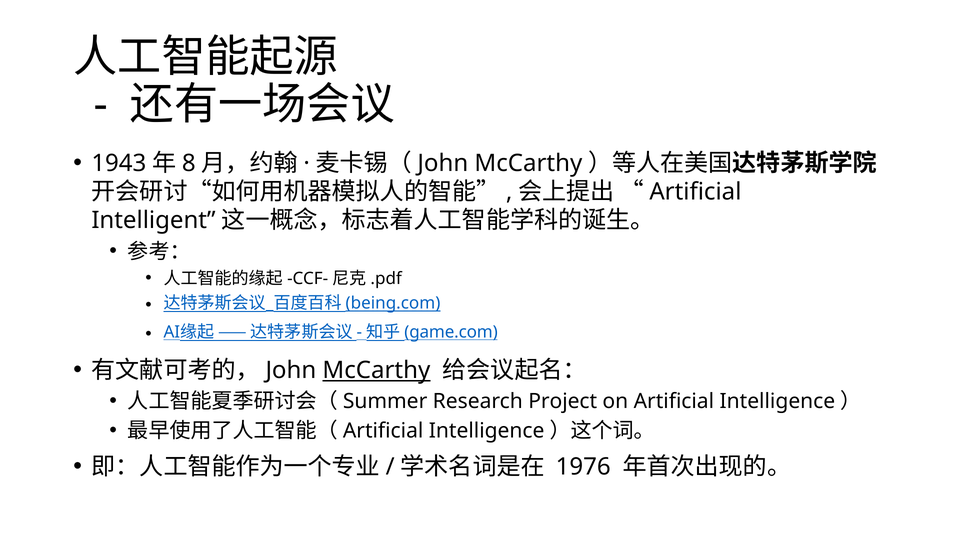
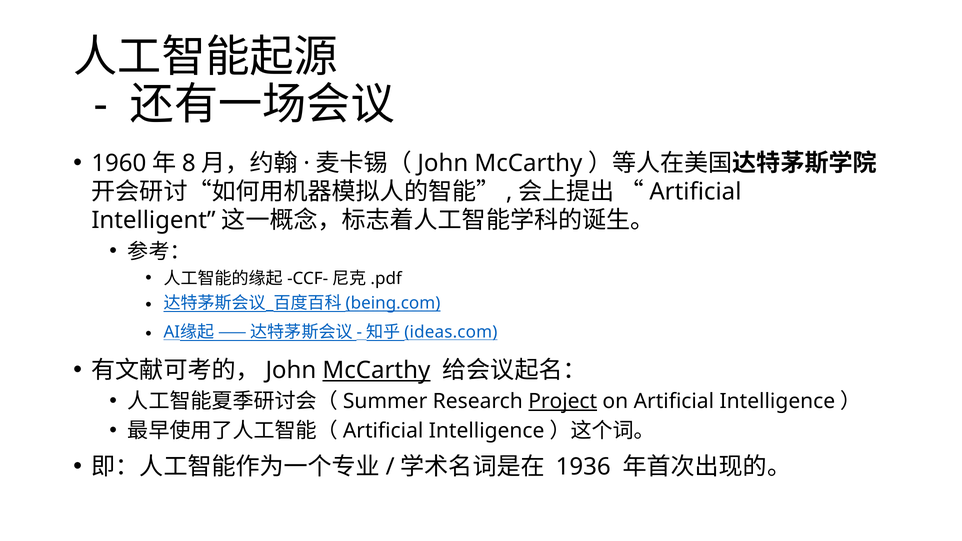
1943: 1943 -> 1960 (119, 163)
game.com: game.com -> ideas.com (451, 332)
Project underline: none -> present (563, 401)
1976: 1976 -> 1936 (583, 467)
